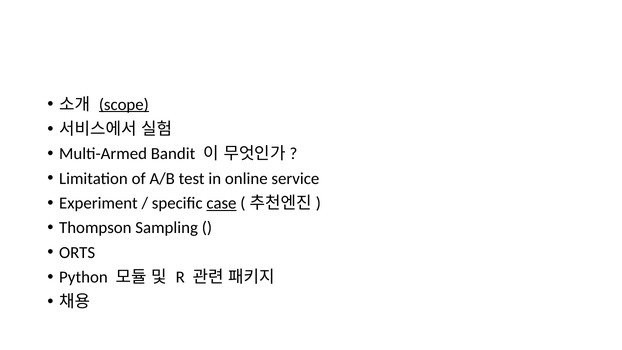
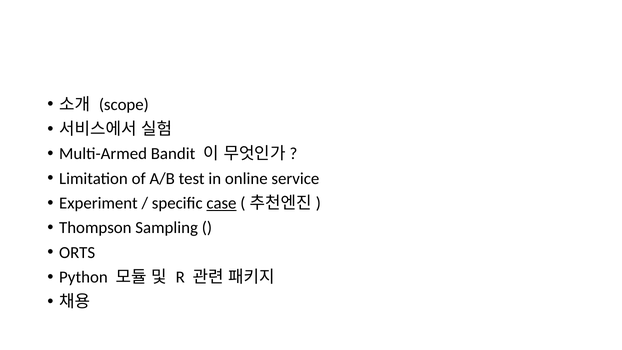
scope underline: present -> none (124, 104)
